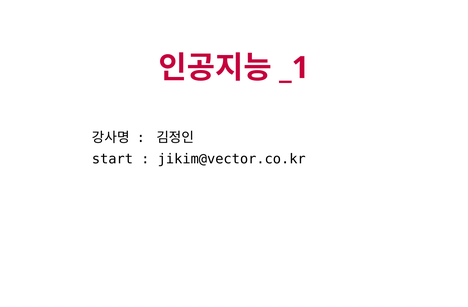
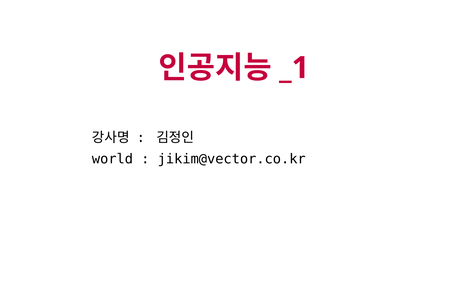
start: start -> world (112, 159)
